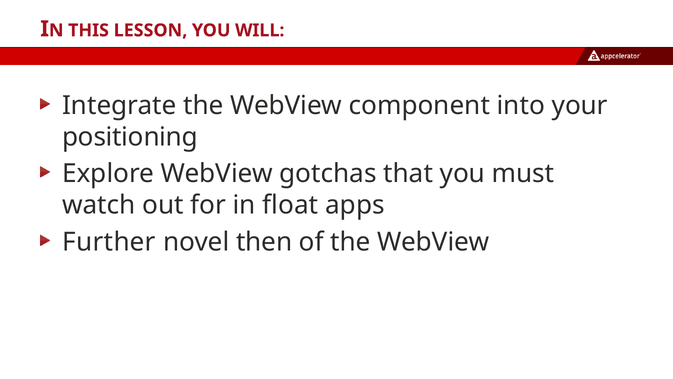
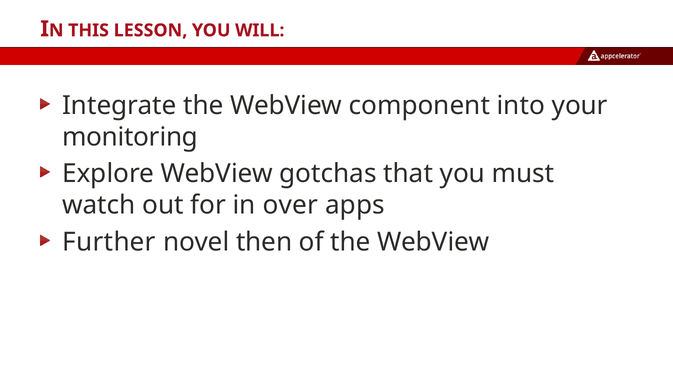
positioning: positioning -> monitoring (130, 137)
float: float -> over (290, 205)
